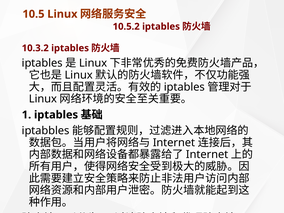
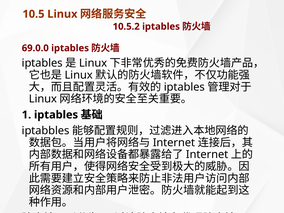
10.3.2: 10.3.2 -> 69.0.0 (35, 48)
